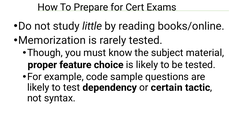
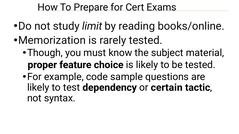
little: little -> limit (92, 26)
